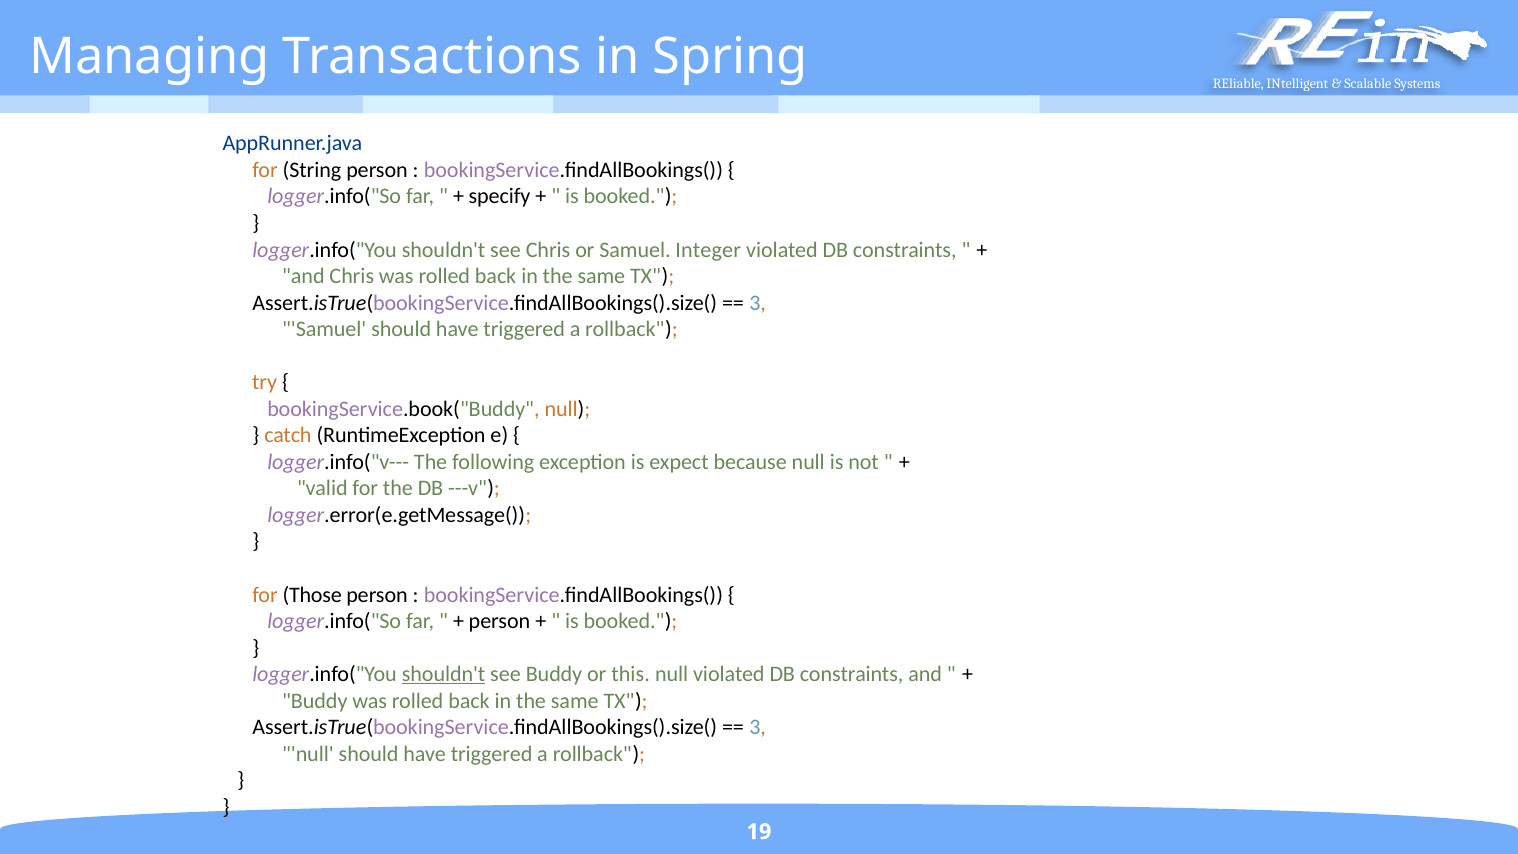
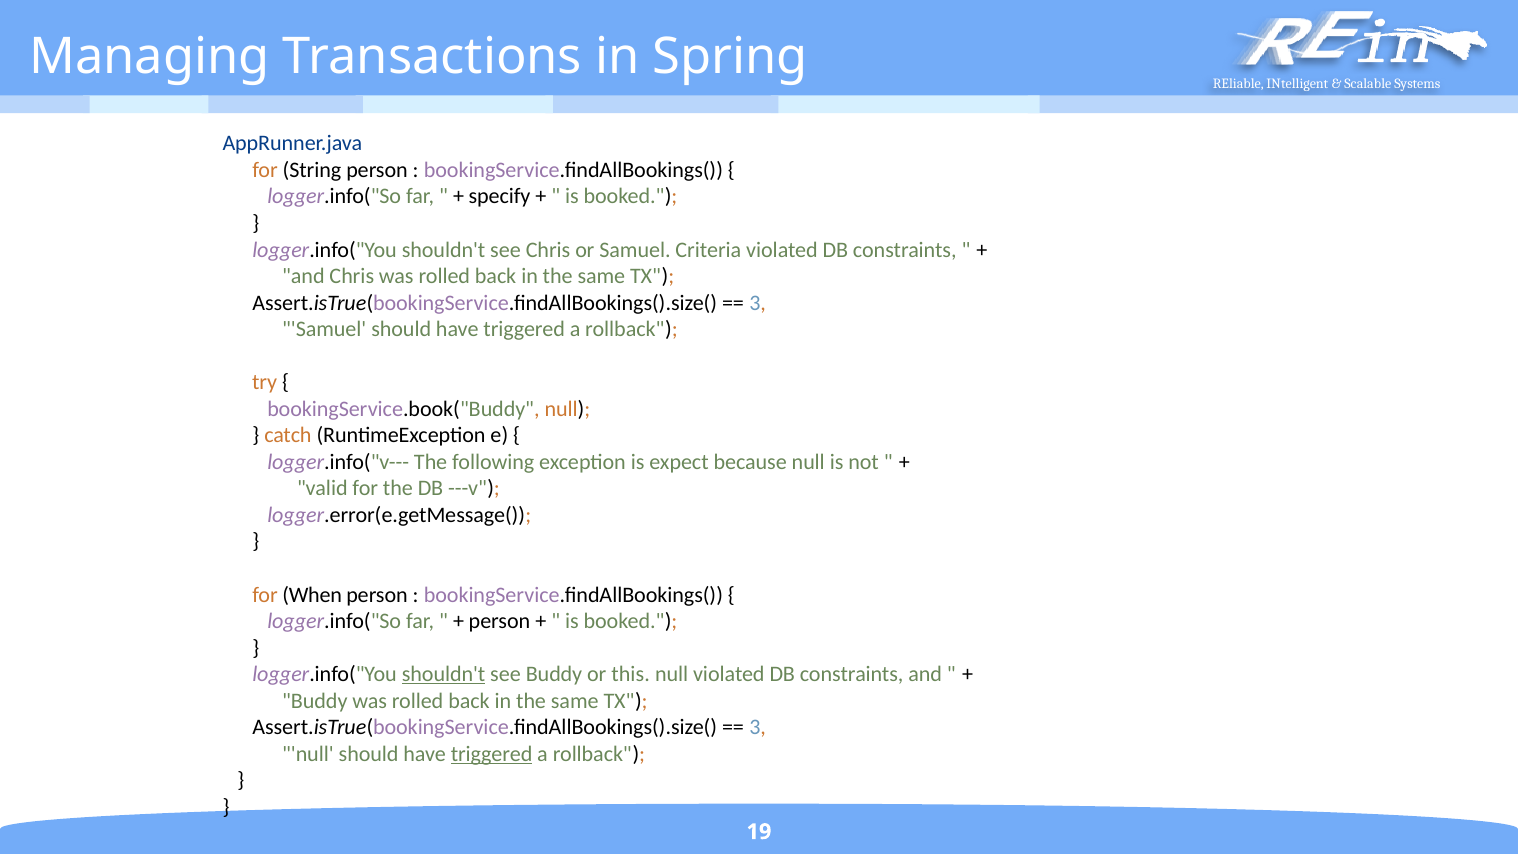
Integer: Integer -> Criteria (708, 250)
Those: Those -> When (312, 595)
triggered underline: none -> present (492, 754)
